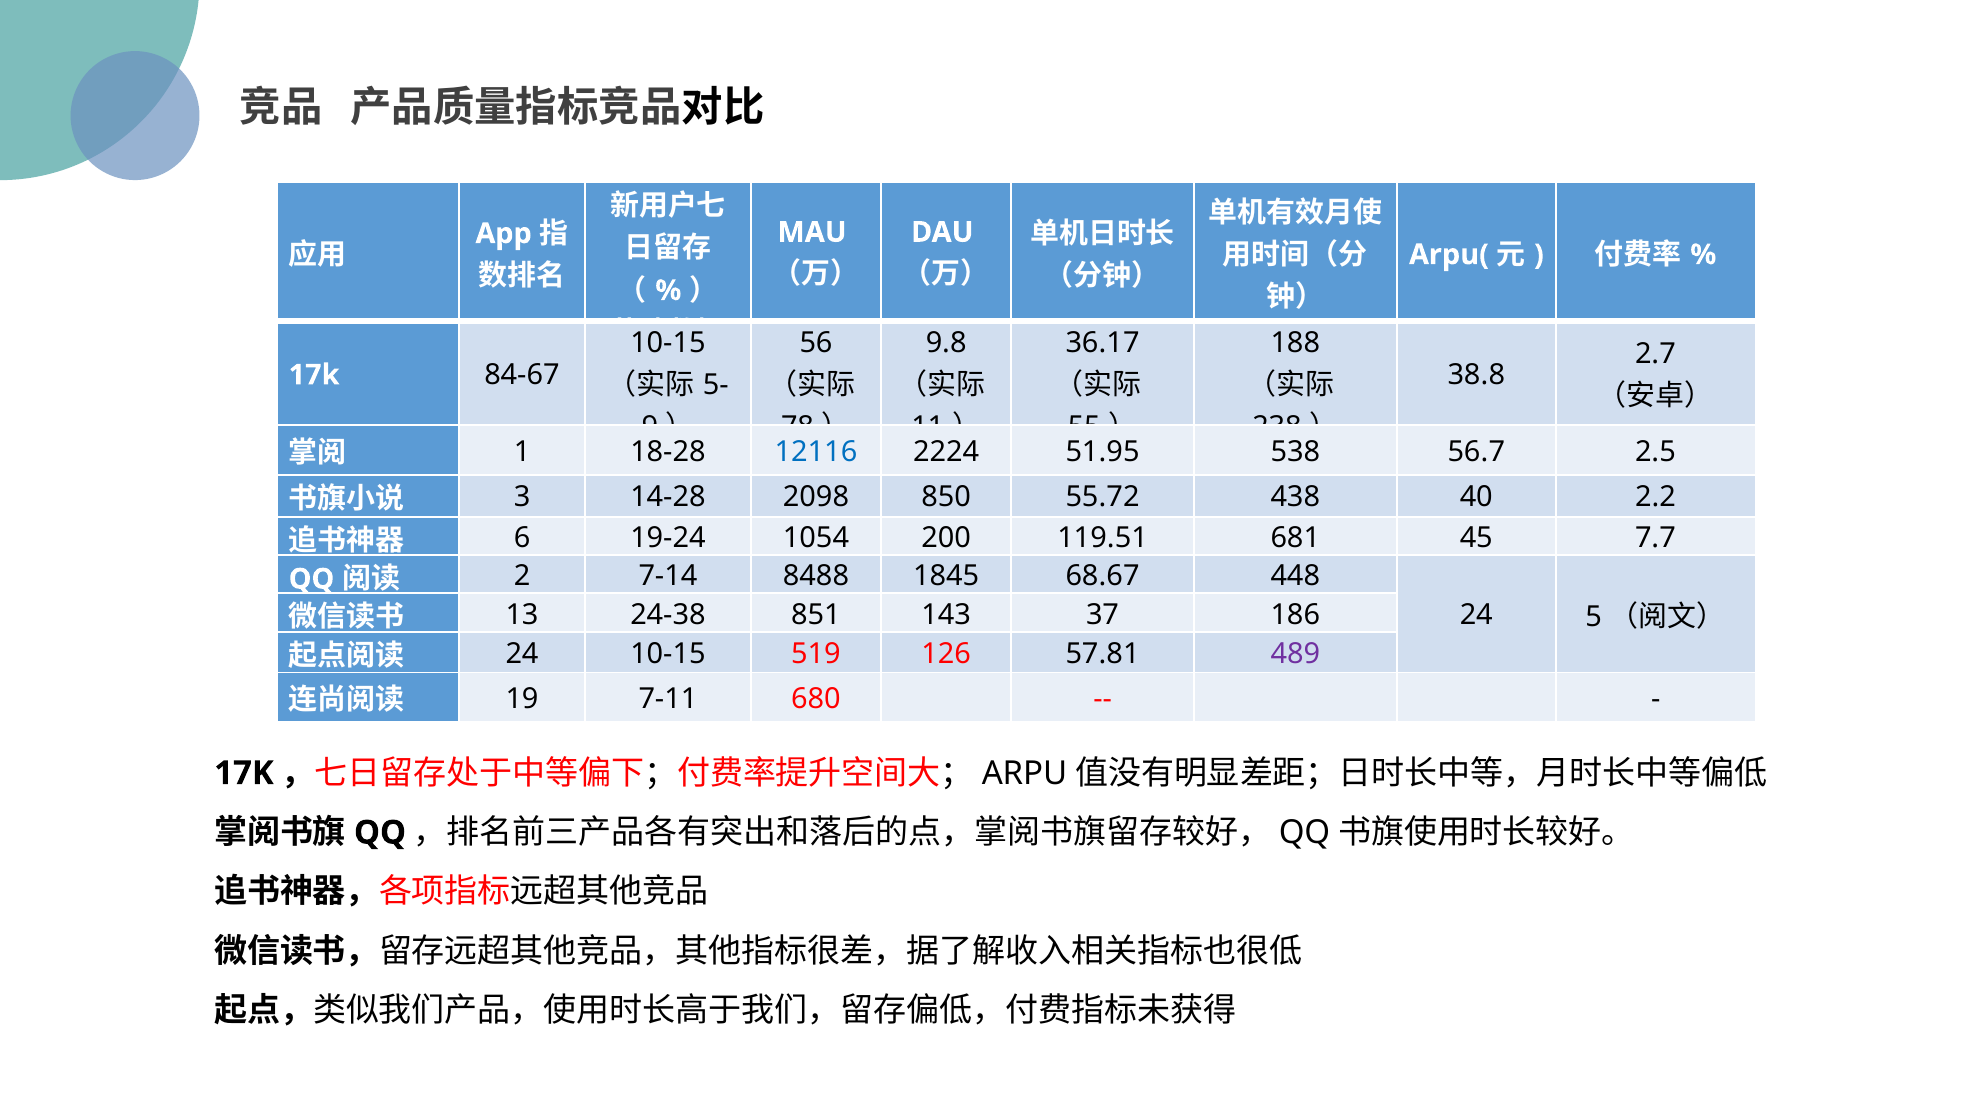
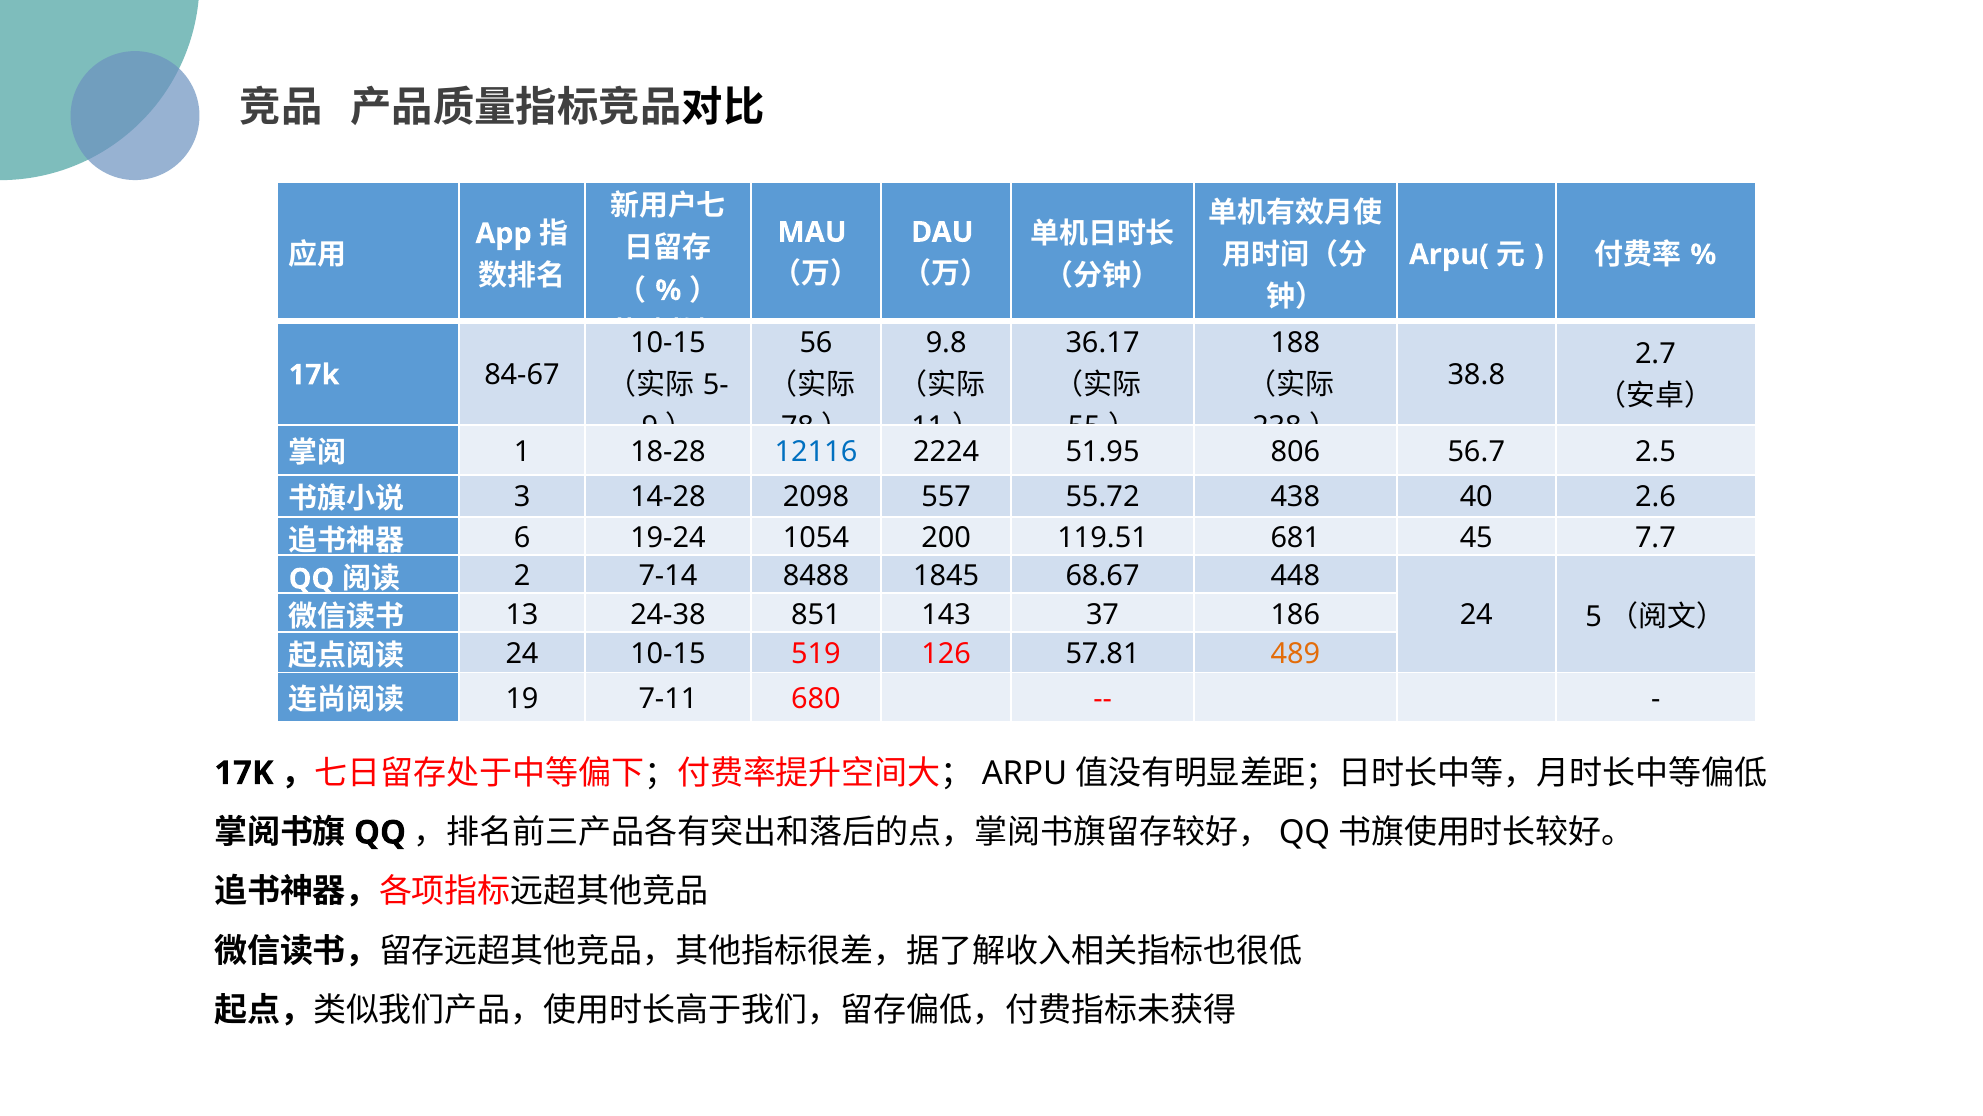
538: 538 -> 806 (1295, 451)
850: 850 -> 557 (946, 497)
2.2: 2.2 -> 2.6 (1656, 497)
489 colour: purple -> orange (1295, 654)
